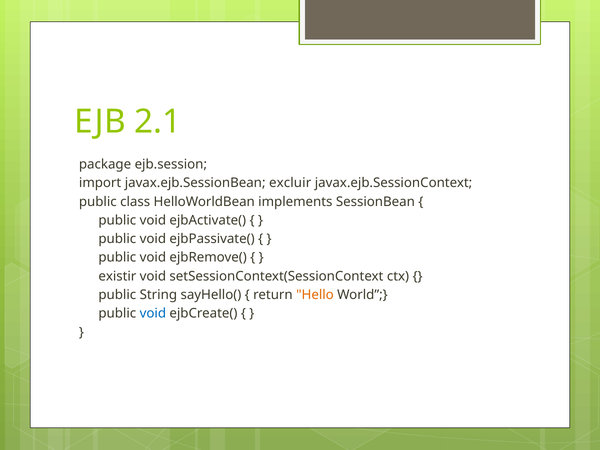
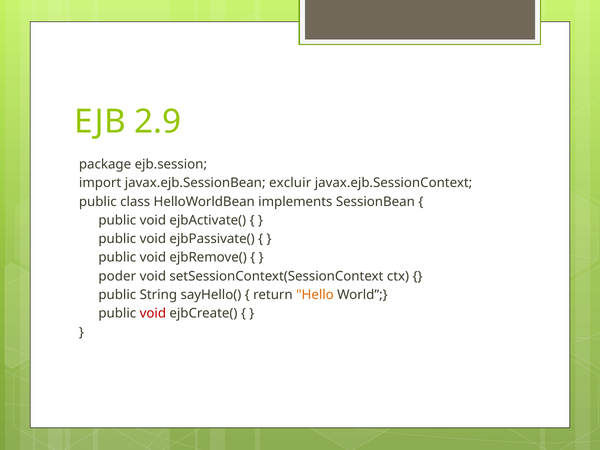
2.1: 2.1 -> 2.9 (158, 122)
existir: existir -> poder (117, 276)
void colour: blue -> red (153, 313)
